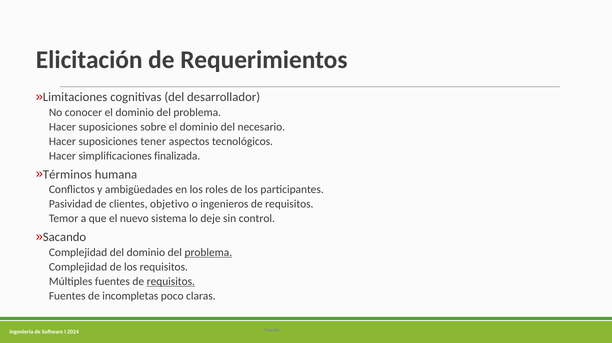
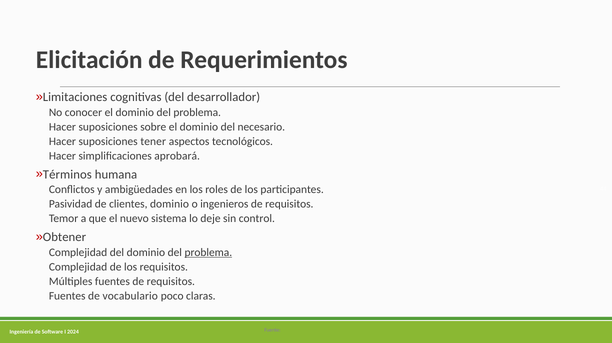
finalizada: finalizada -> aprobará (177, 156)
clientes objetivo: objetivo -> dominio (169, 204)
Sacando: Sacando -> Obtener (64, 237)
requisitos underline: present -> none (171, 281)
incompletas: incompletas -> vocabulario (130, 296)
